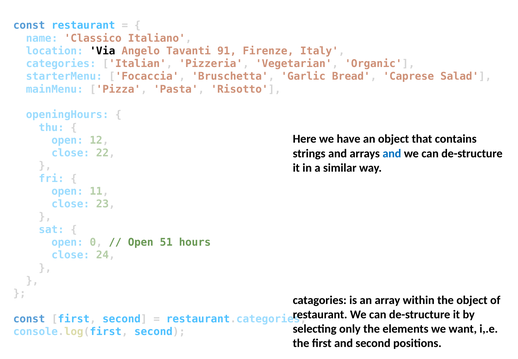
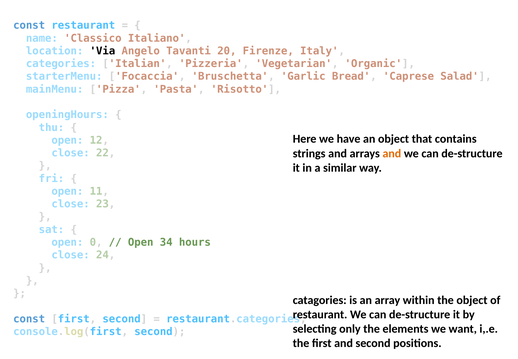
91: 91 -> 20 (227, 51)
and colour: blue -> orange (392, 153)
51: 51 -> 34 (166, 242)
